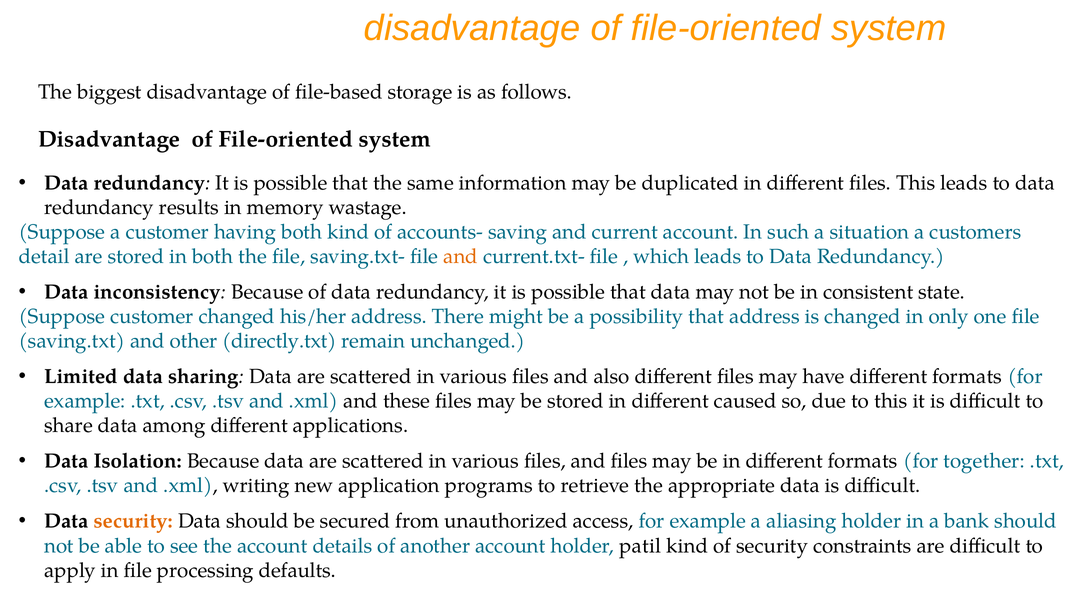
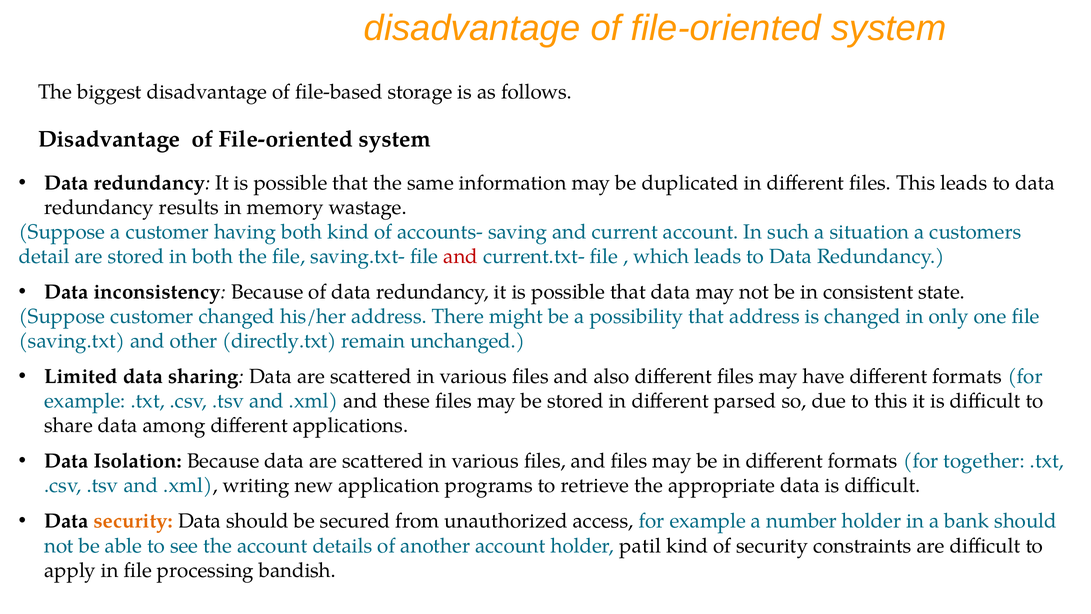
and colour: orange -> red (461, 256)
caused: caused -> parsed (745, 401)
aliasing: aliasing -> number (802, 521)
defaults: defaults -> bandish (297, 570)
